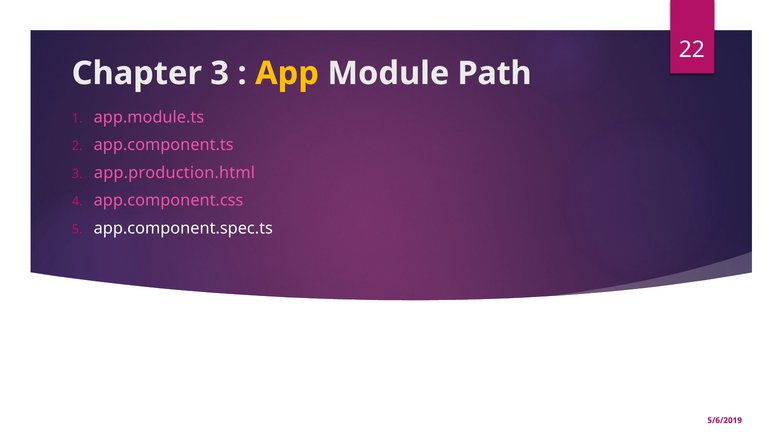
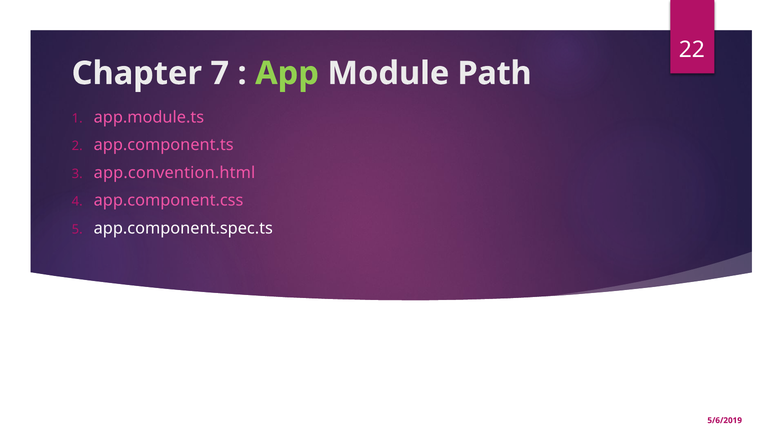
Chapter 3: 3 -> 7 (220, 73)
App colour: yellow -> light green (287, 73)
app.production.html: app.production.html -> app.convention.html (175, 173)
